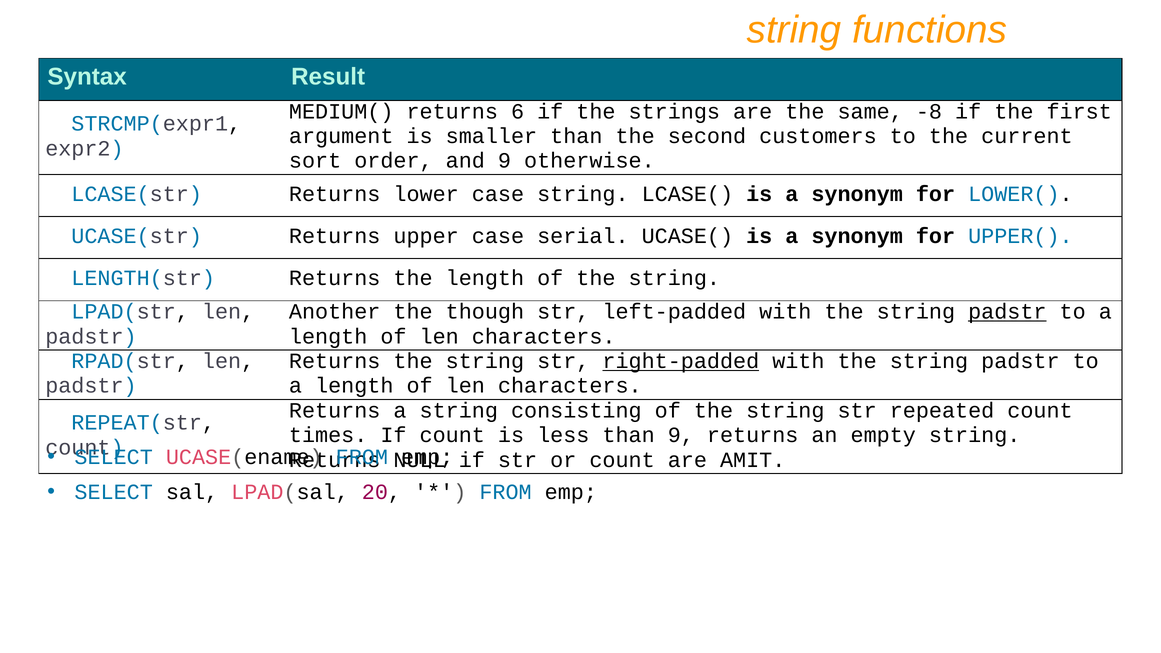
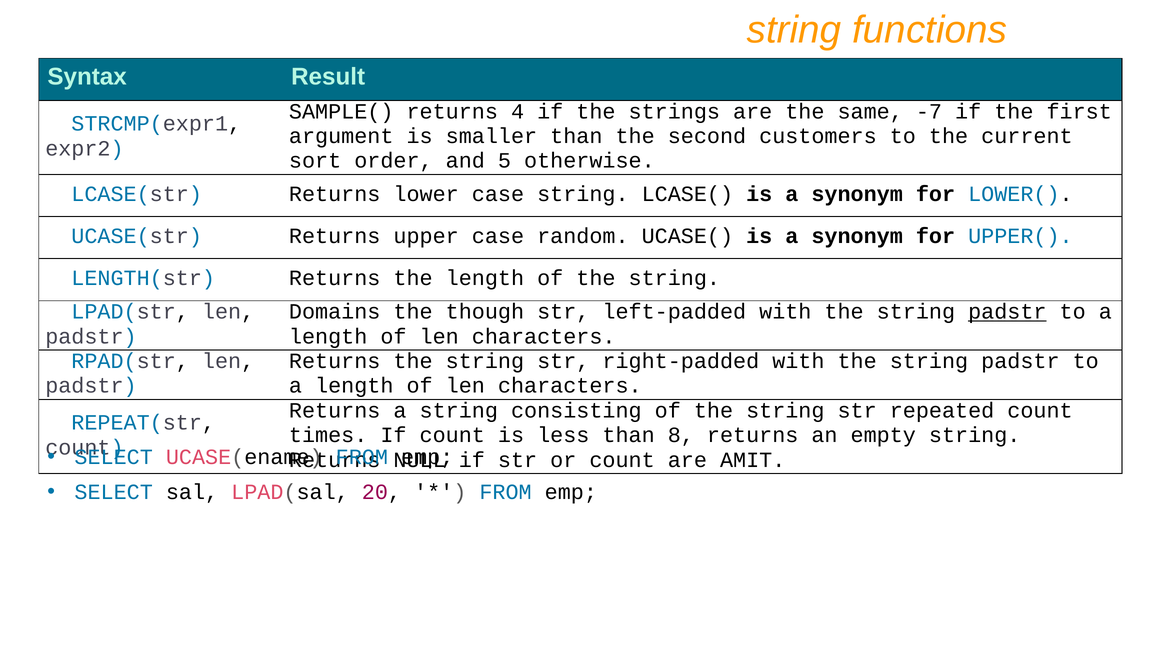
MEDIUM(: MEDIUM( -> SAMPLE( (341, 111)
6: 6 -> 4 (518, 111)
-8: -8 -> -7 (929, 111)
and 9: 9 -> 5 (504, 161)
serial: serial -> random (583, 236)
Another: Another -> Domains (335, 312)
right-padded underline: present -> none (681, 361)
than 9: 9 -> 8 (681, 435)
